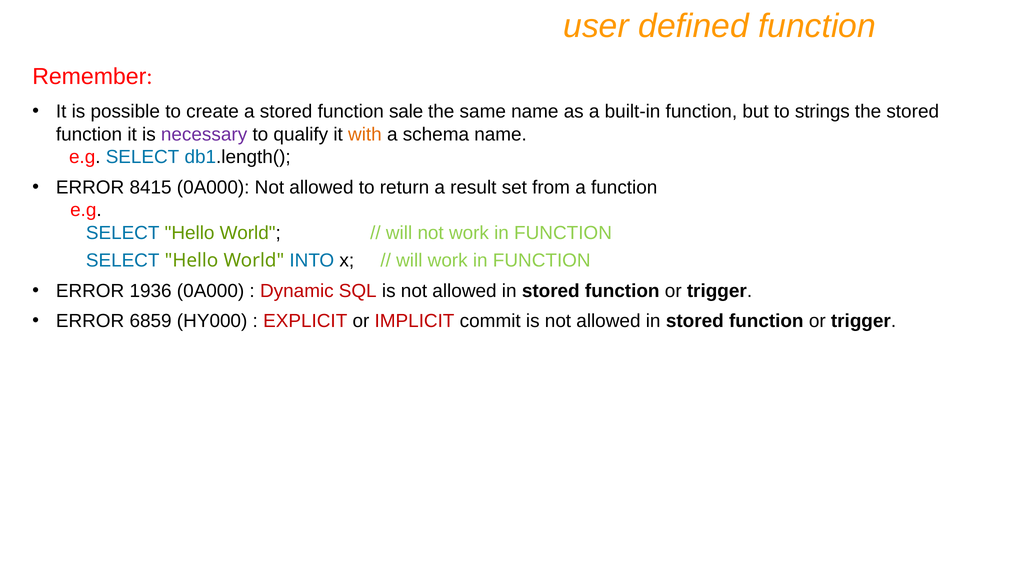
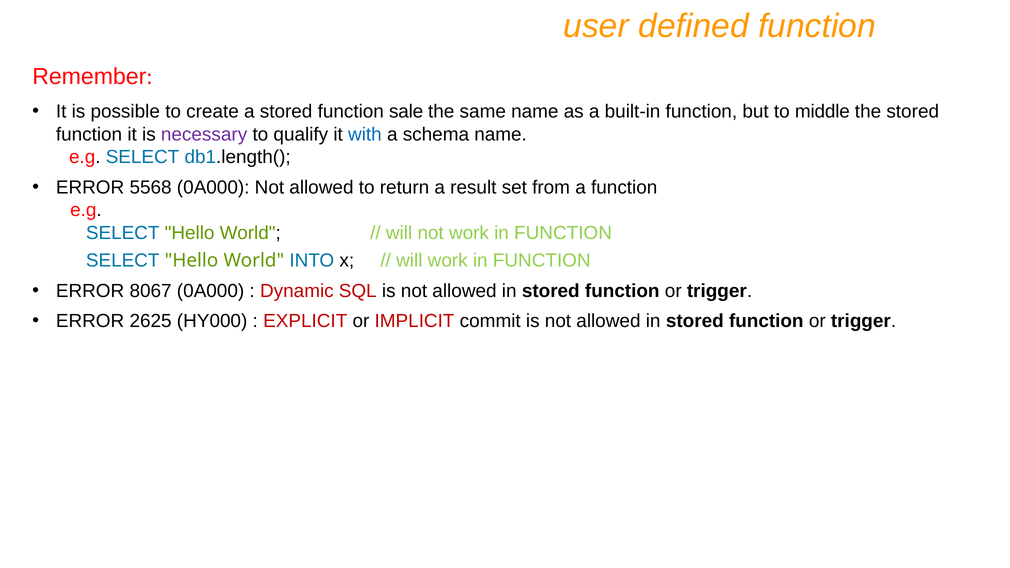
strings: strings -> middle (822, 112)
with colour: orange -> blue (365, 134)
8415: 8415 -> 5568 (151, 187)
1936: 1936 -> 8067 (151, 291)
6859: 6859 -> 2625 (151, 321)
